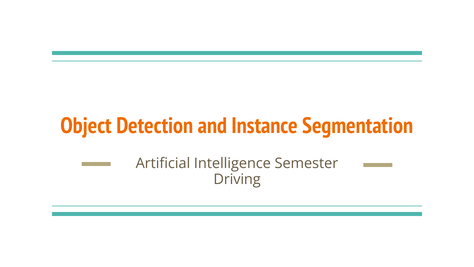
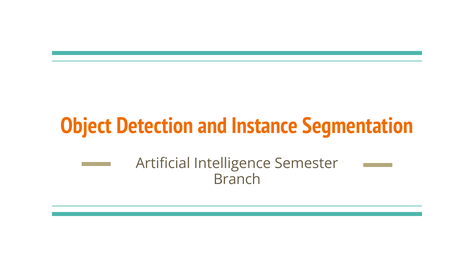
Driving: Driving -> Branch (237, 179)
